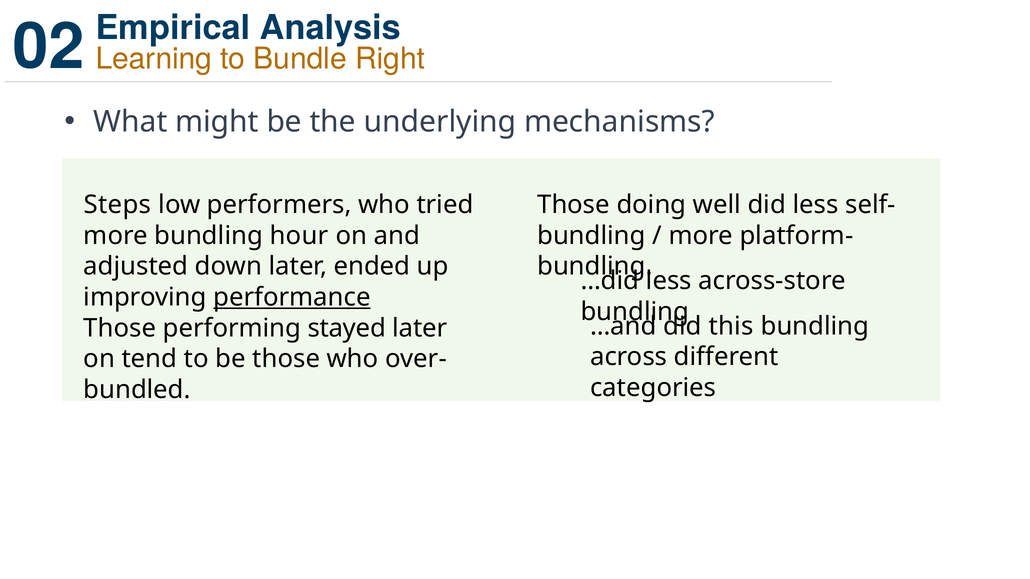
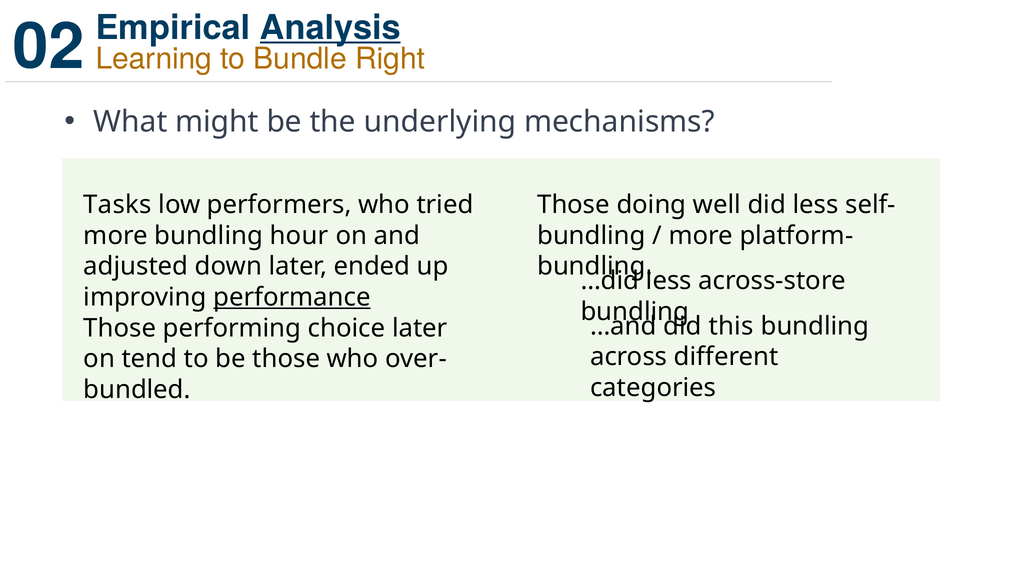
Analysis underline: none -> present (330, 28)
Steps: Steps -> Tasks (117, 205)
stayed: stayed -> choice (347, 328)
